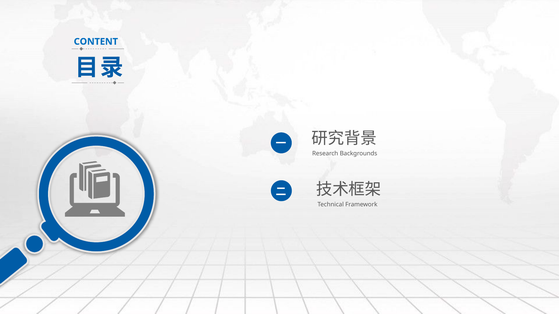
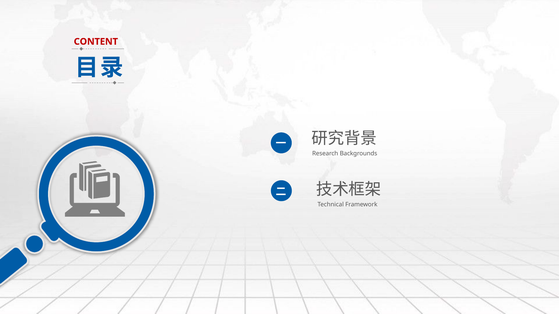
CONTENT colour: blue -> red (96, 42)
